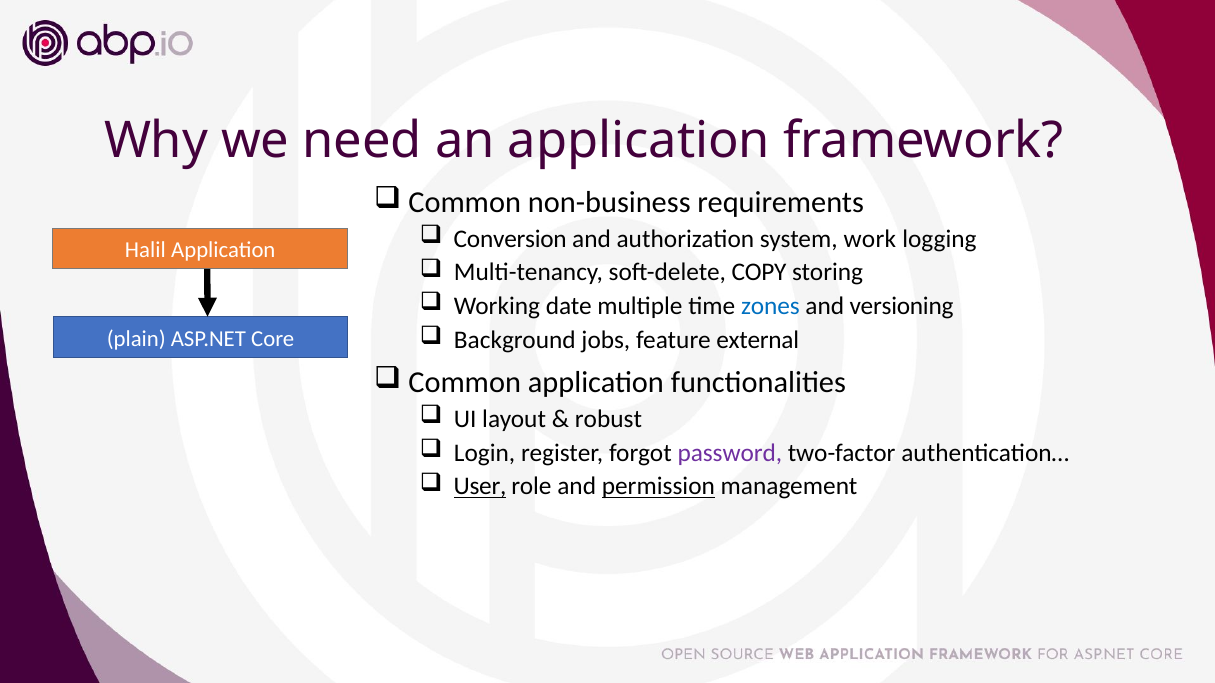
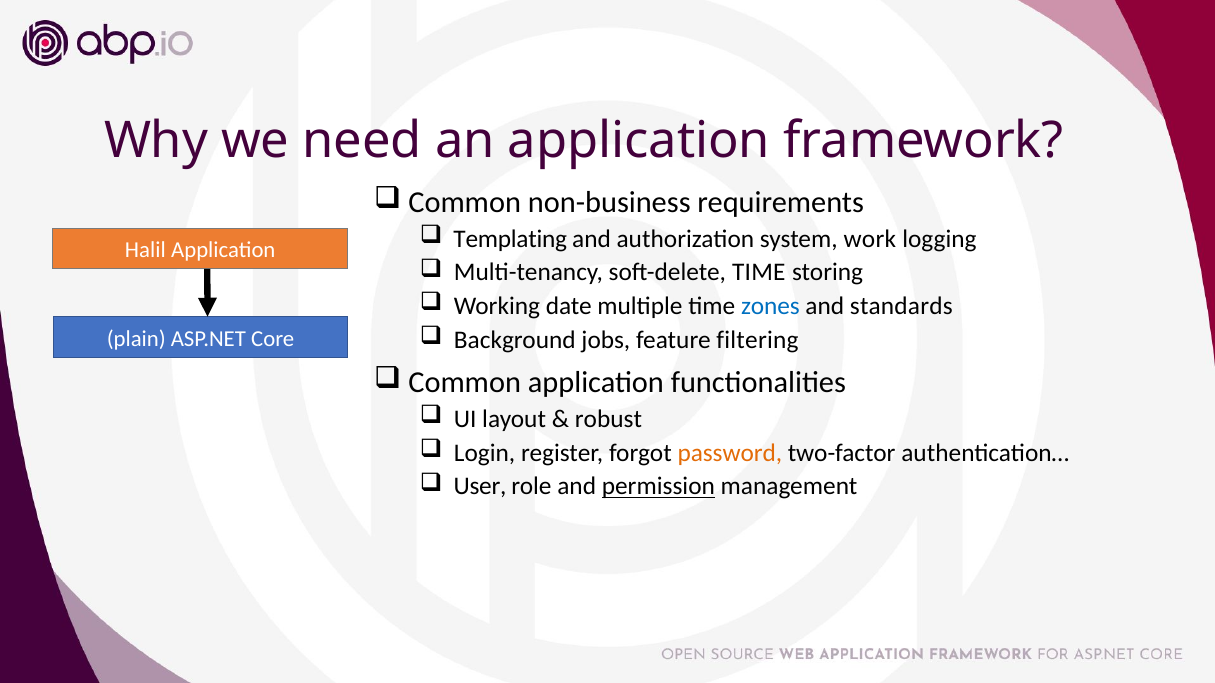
Conversion: Conversion -> Templating (510, 239)
soft-delete COPY: COPY -> TIME (759, 273)
versioning: versioning -> standards (901, 306)
external: external -> filtering (757, 340)
password colour: purple -> orange (730, 453)
User underline: present -> none (480, 487)
